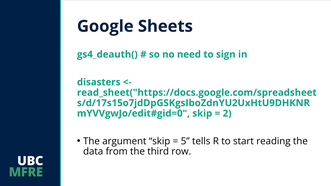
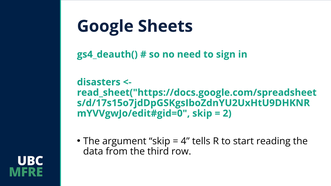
5: 5 -> 4 (185, 141)
